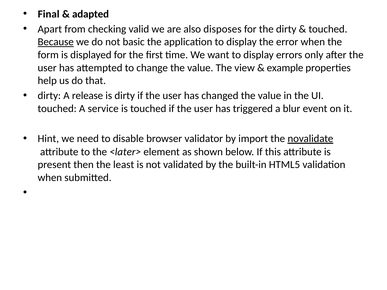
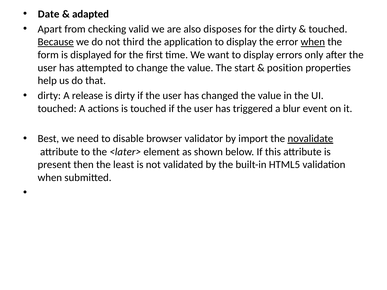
Final: Final -> Date (49, 14)
basic: basic -> third (134, 42)
when underline: none -> present (313, 42)
view: view -> start (245, 68)
example: example -> position (285, 68)
service: service -> actions (103, 109)
Hint: Hint -> Best (48, 139)
